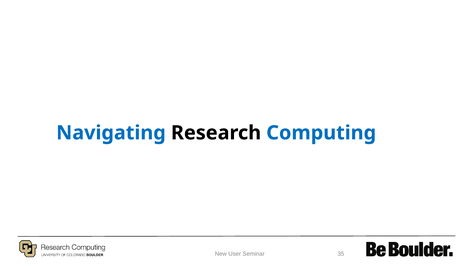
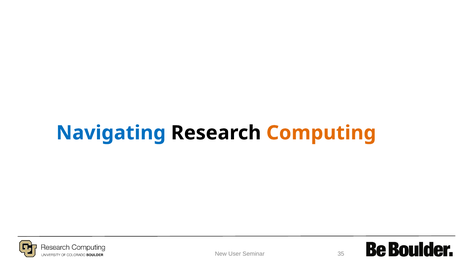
Computing colour: blue -> orange (321, 133)
